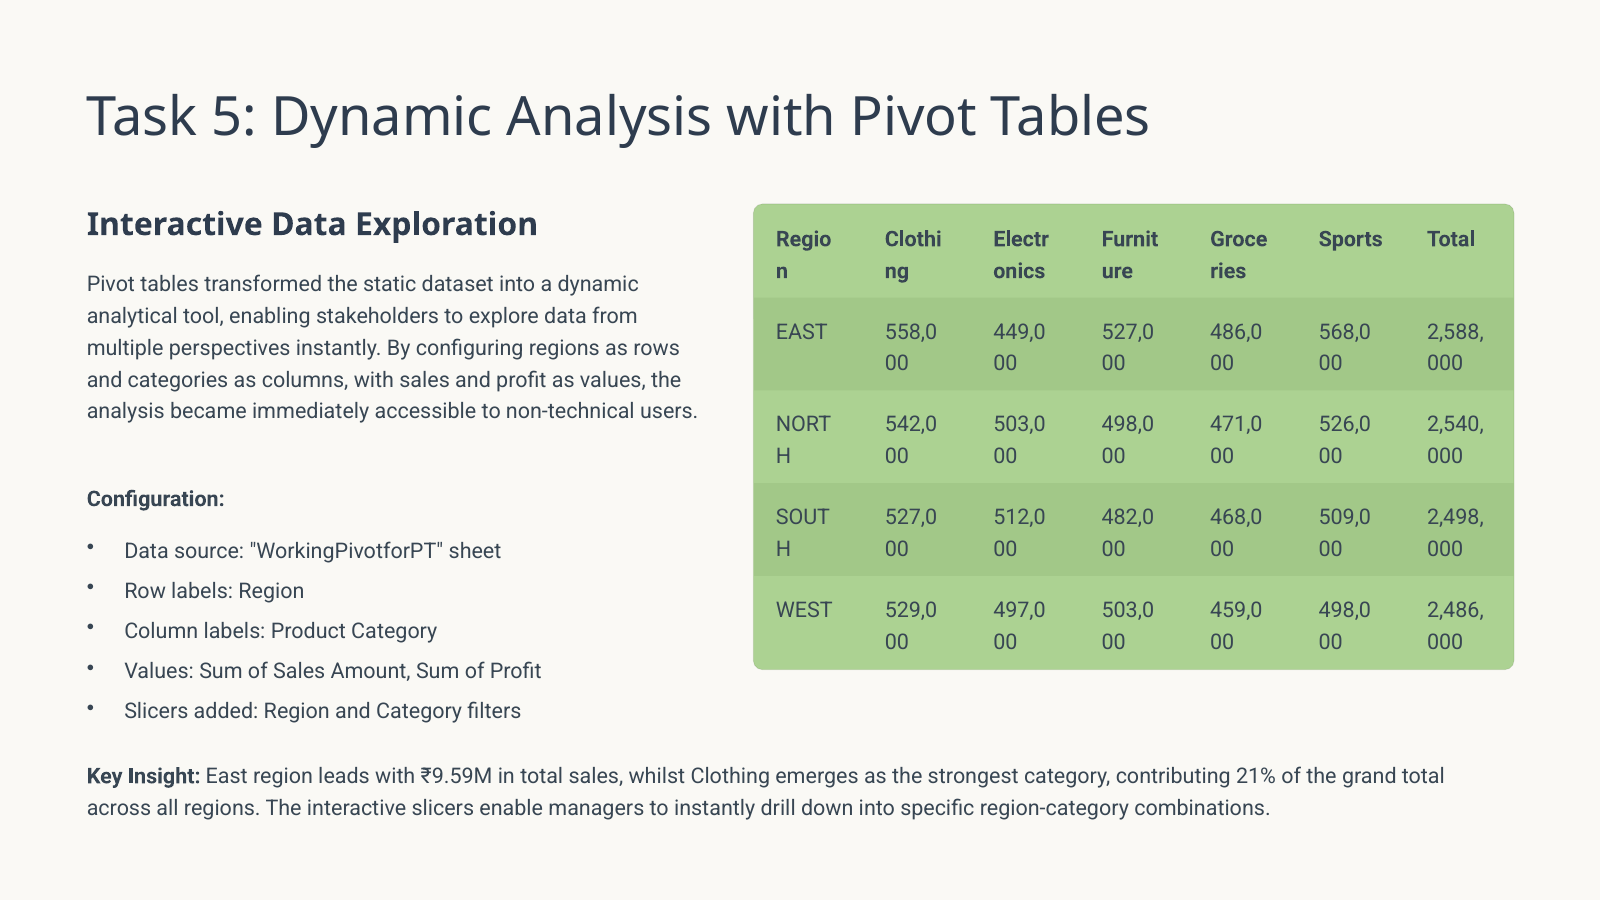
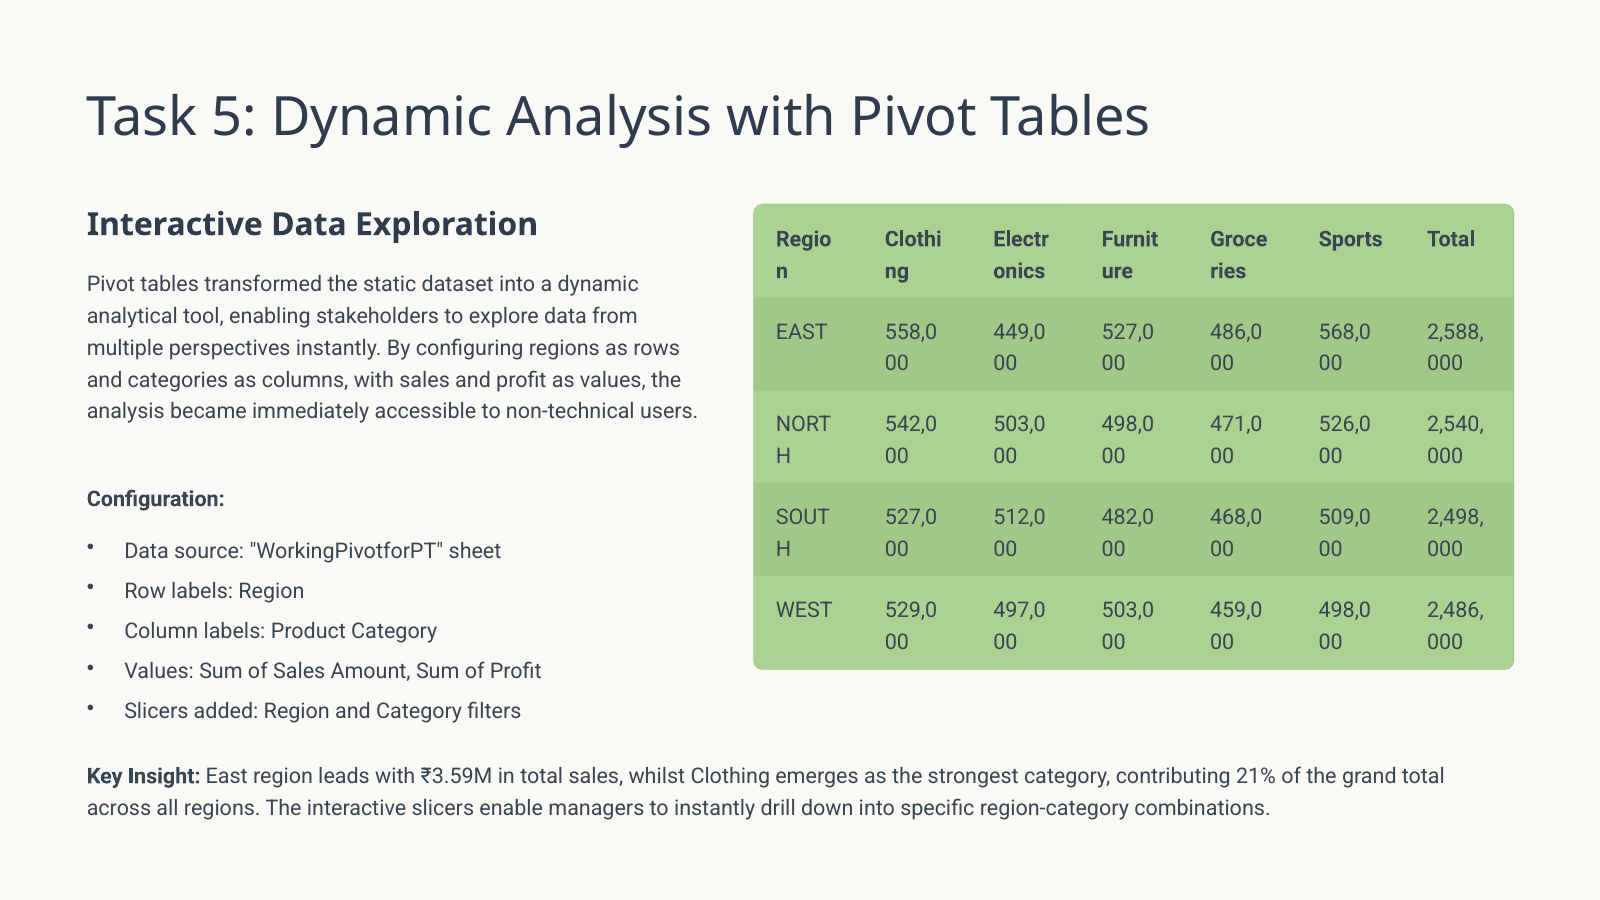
₹9.59M: ₹9.59M -> ₹3.59M (457, 776)
